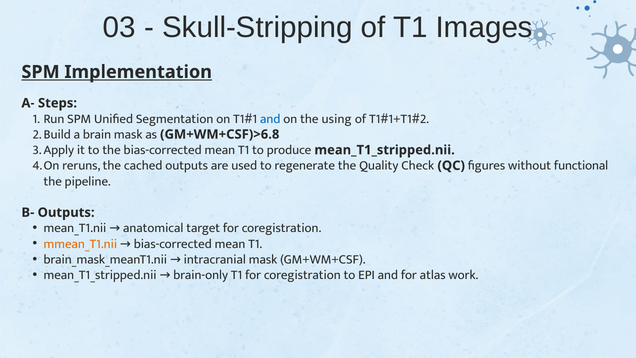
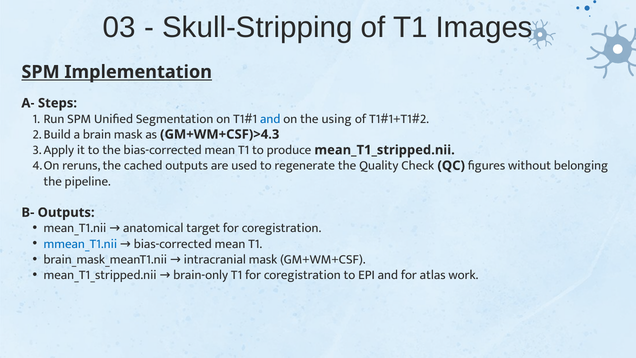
GM+WM+CSF)>6.8: GM+WM+CSF)>6.8 -> GM+WM+CSF)>4.3 (220, 134)
functional: functional -> belonging (581, 166)
mmean_T1.nii colour: orange -> blue (80, 244)
